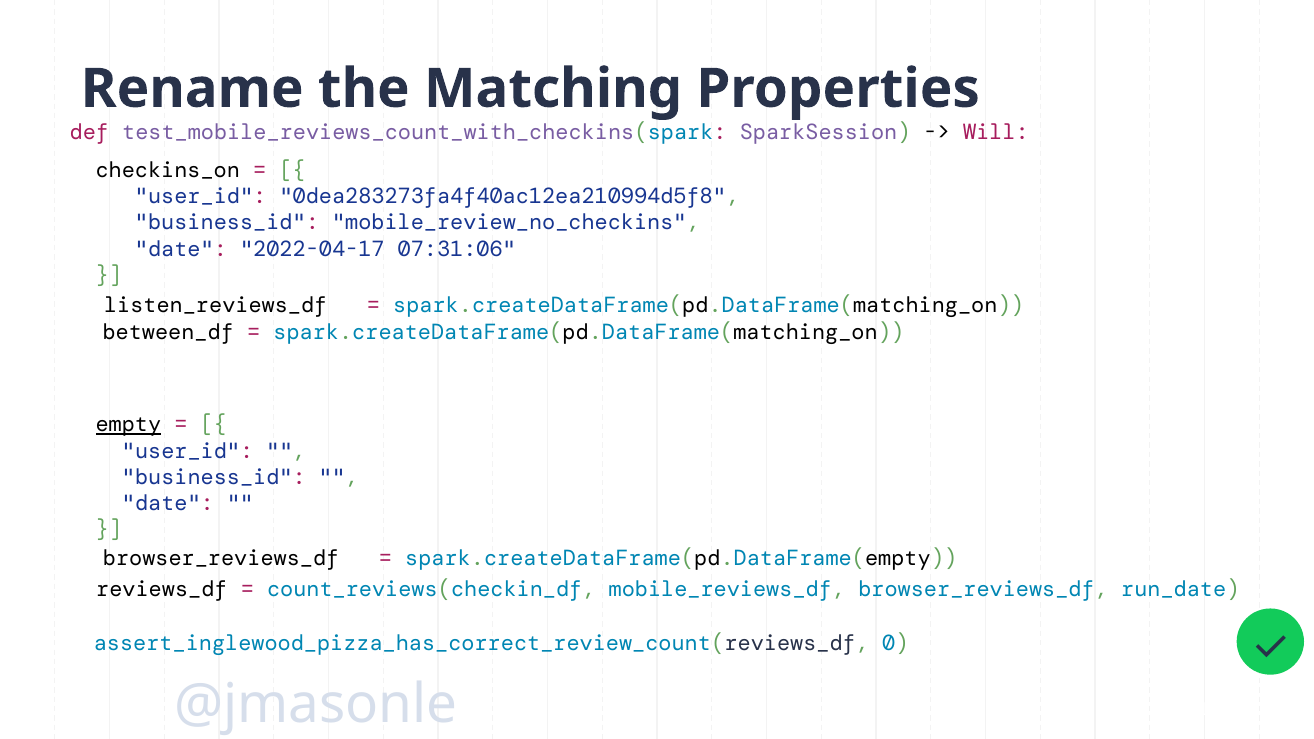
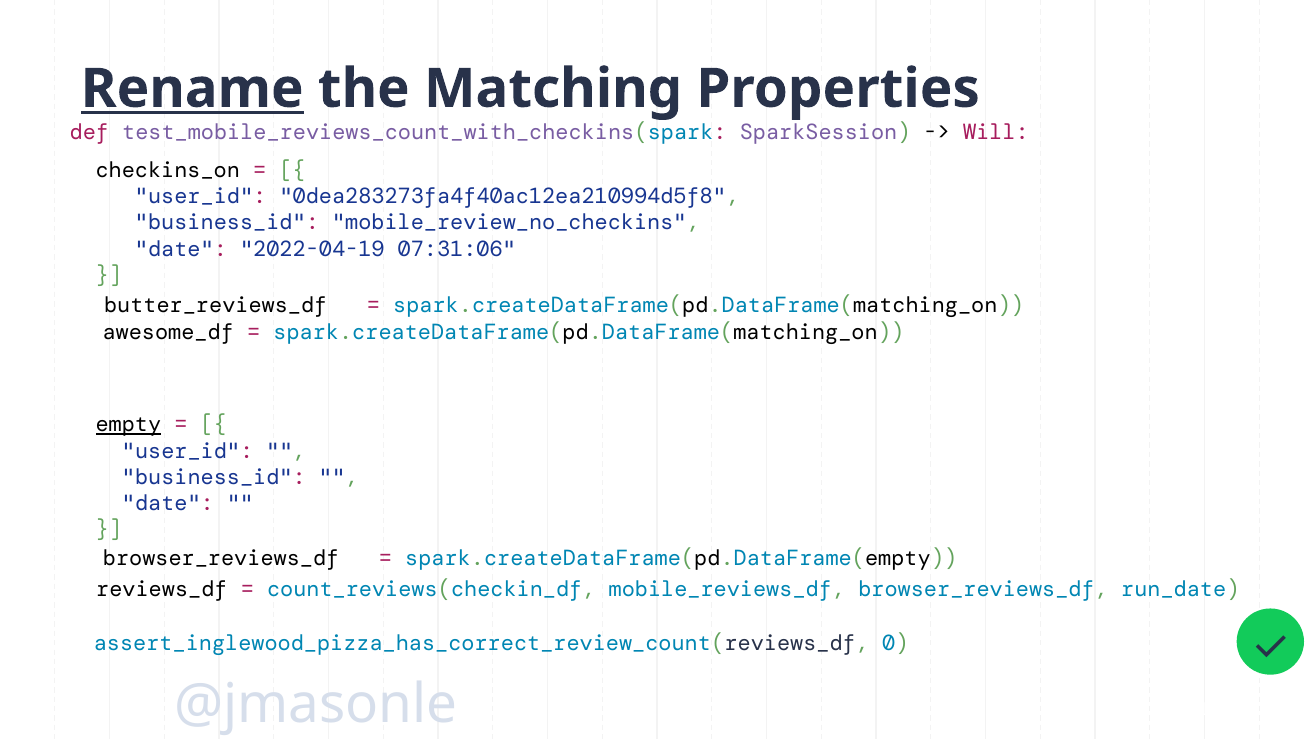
Rename underline: none -> present (192, 89)
2022-04-17: 2022-04-17 -> 2022-04-19 (312, 249)
listen_reviews_df: listen_reviews_df -> butter_reviews_df (216, 306)
between_df: between_df -> awesome_df (168, 332)
